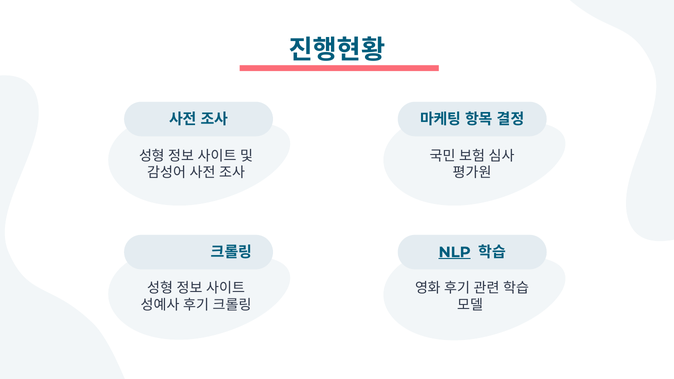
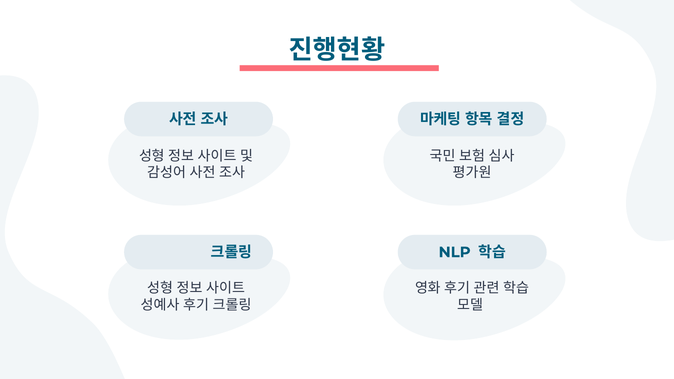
NLP underline: present -> none (455, 252)
